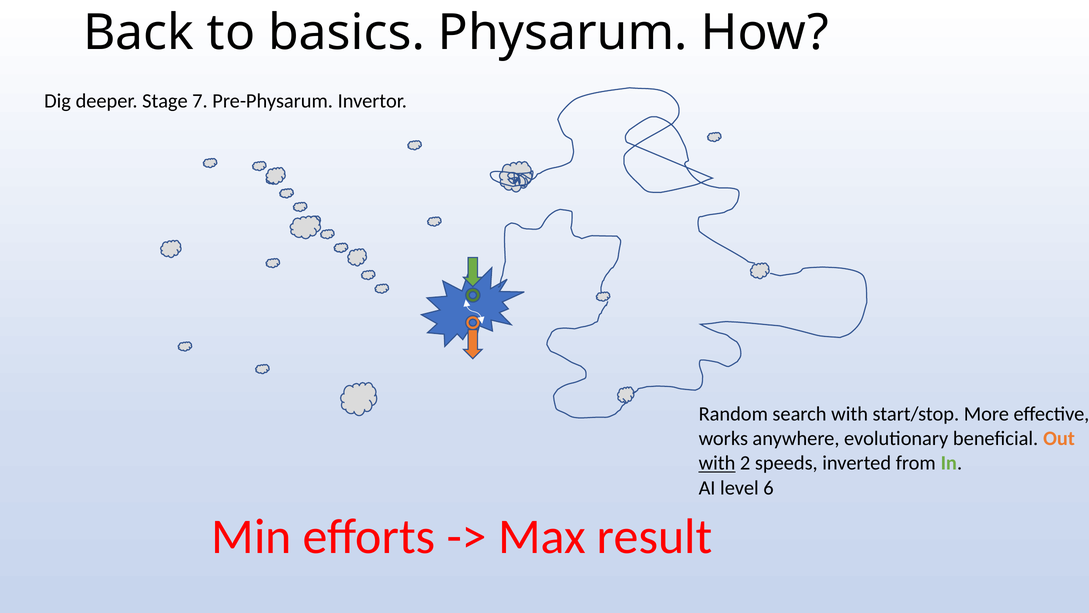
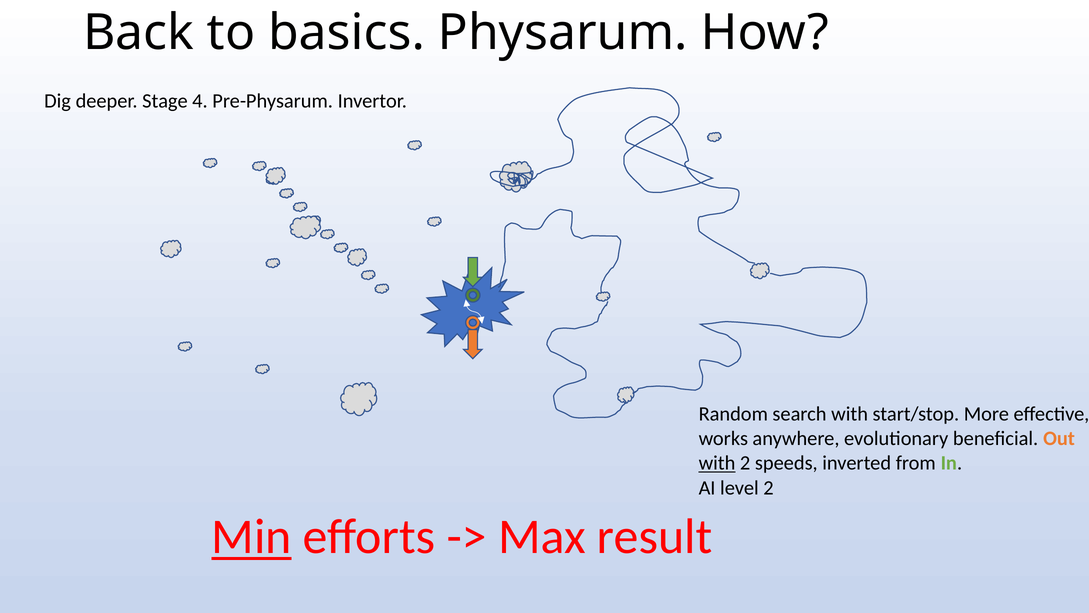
7: 7 -> 4 (200, 101)
level 6: 6 -> 2 (769, 487)
Min underline: none -> present (252, 537)
